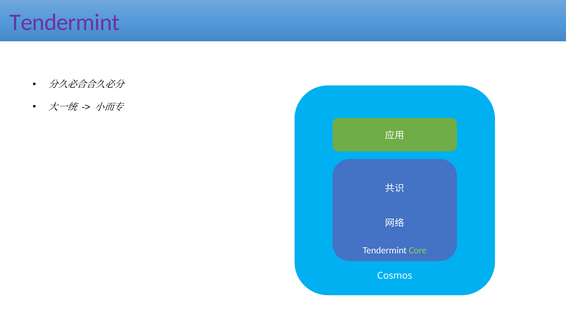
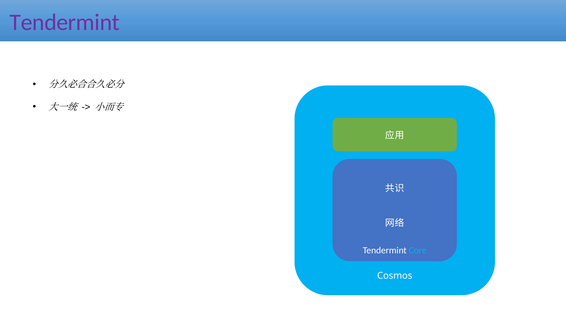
Core colour: light green -> light blue (418, 251)
